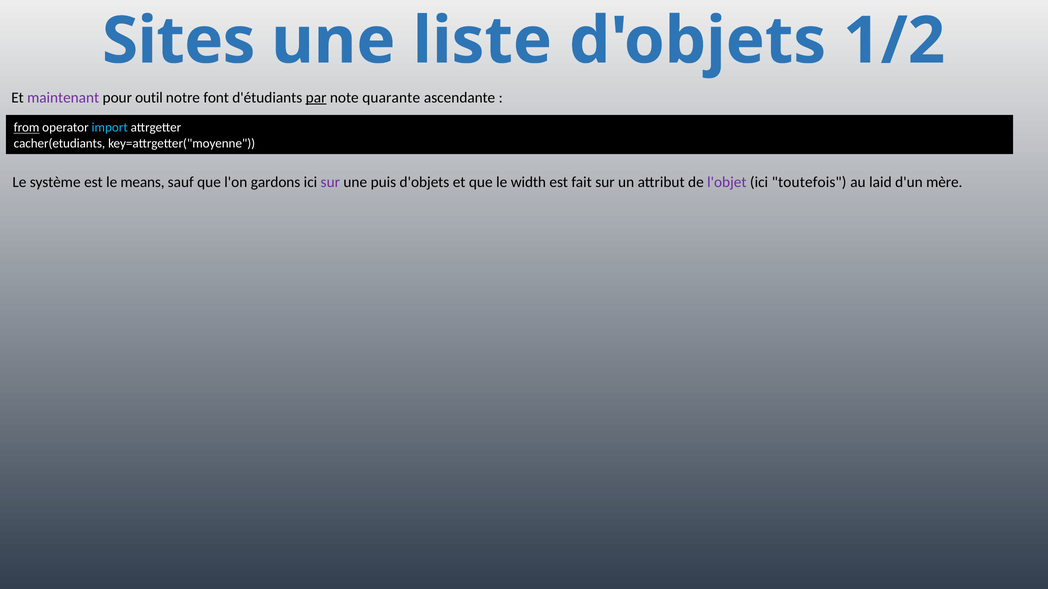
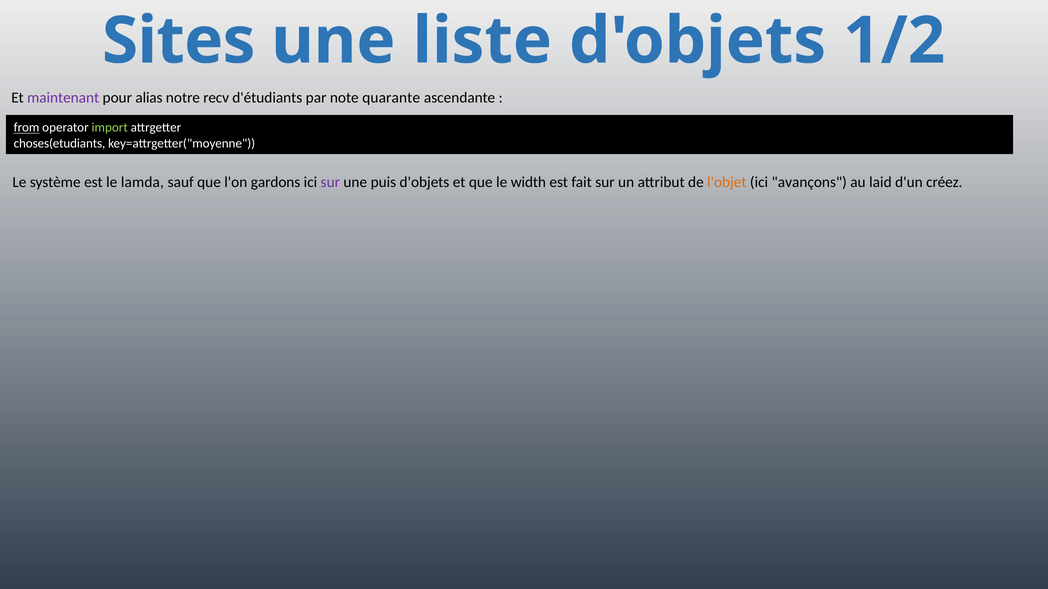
outil: outil -> alias (149, 98)
font: font -> recv (216, 98)
par underline: present -> none (316, 98)
import colour: light blue -> light green (110, 128)
cacher(etudiants: cacher(etudiants -> choses(etudiants (59, 143)
means: means -> lamda (142, 182)
l'objet colour: purple -> orange (727, 182)
toutefois: toutefois -> avançons (809, 182)
mère: mère -> créez (944, 182)
